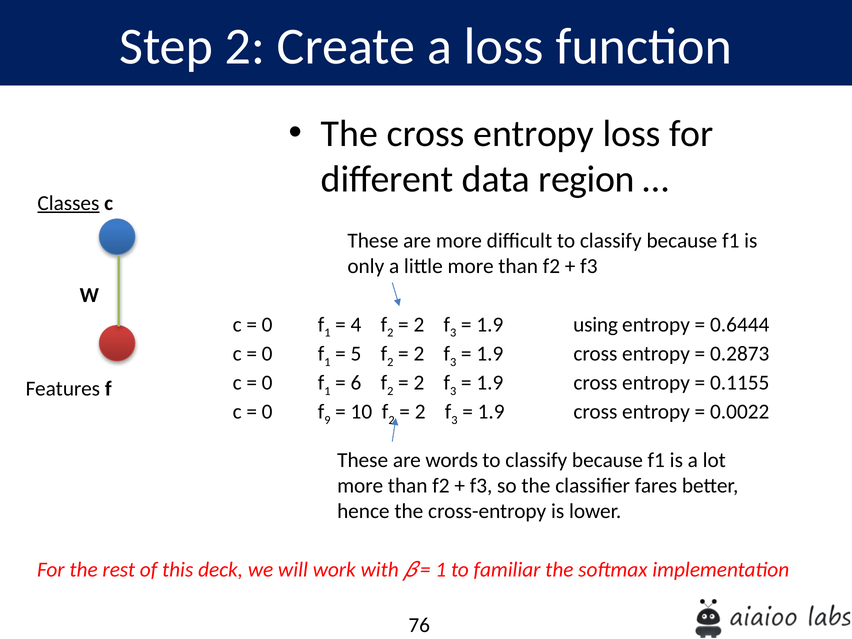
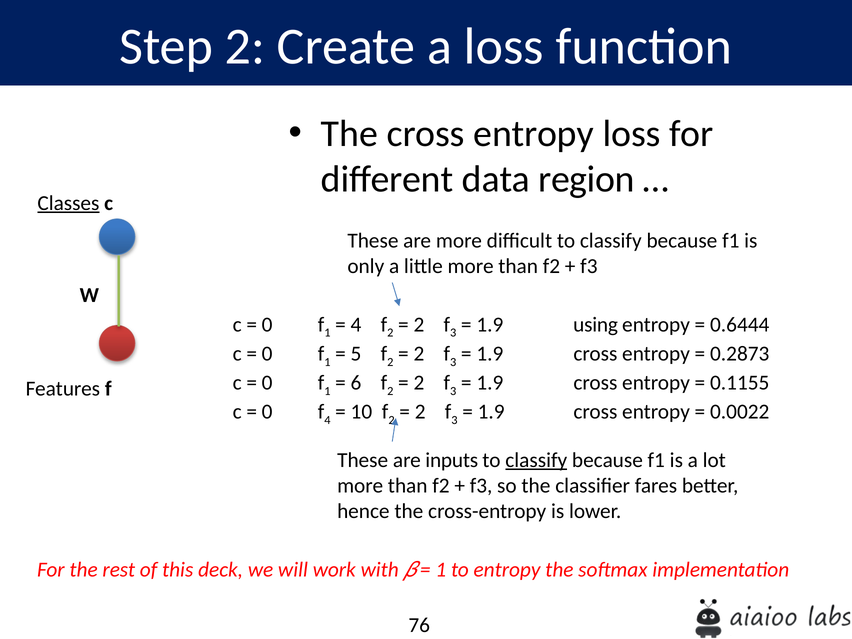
f 9: 9 -> 4 (327, 420)
words: words -> inputs (452, 460)
classify underline: none -> present (536, 460)
to familiar: familiar -> entropy (507, 570)
